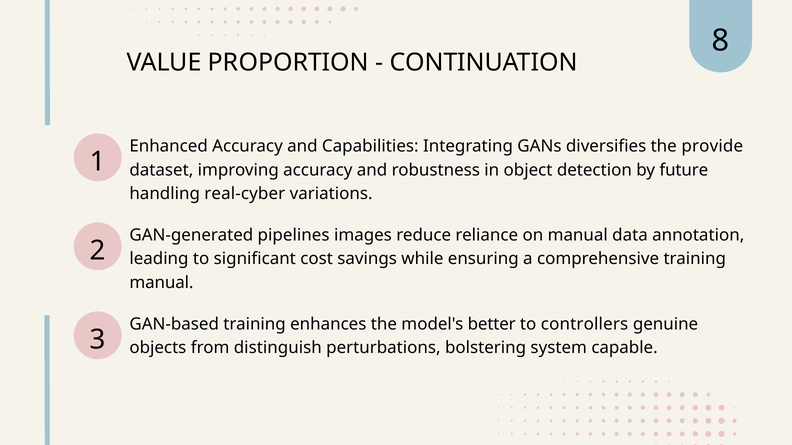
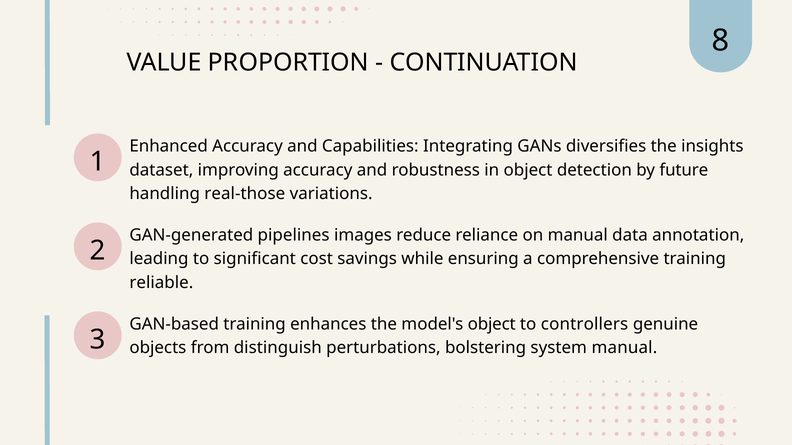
provide: provide -> insights (712, 146)
real-cyber: real-cyber -> real-those (245, 194)
manual: manual -> reliable (161, 283)
model's better: better -> object (492, 324)
system capable: capable -> manual (624, 348)
